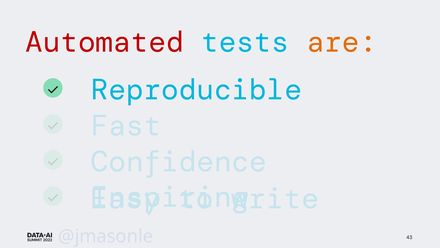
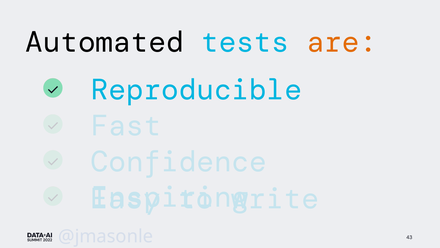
Automated colour: red -> black (104, 42)
